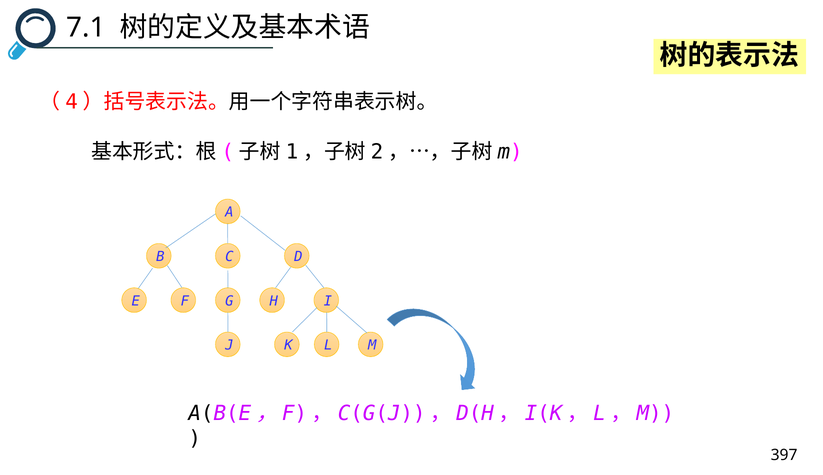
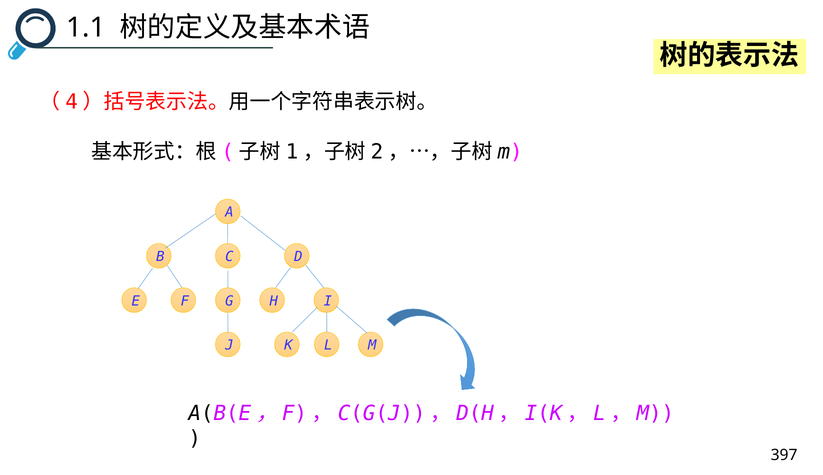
7.1: 7.1 -> 1.1 (86, 28)
